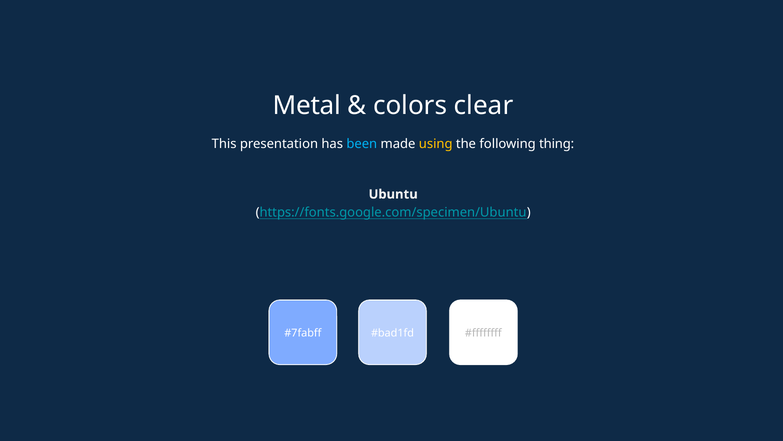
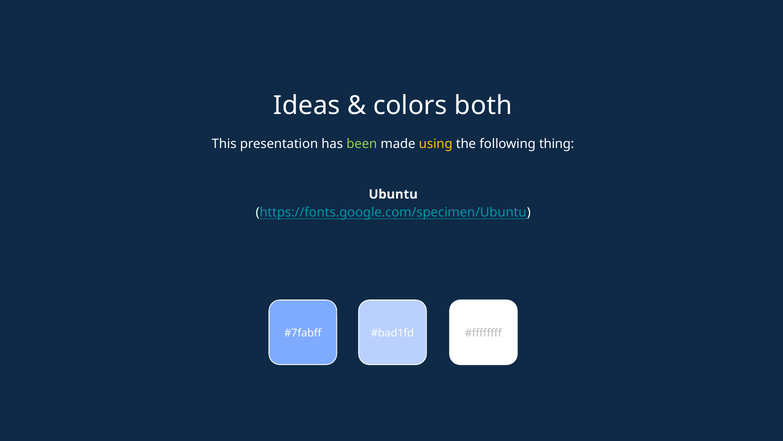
Metal: Metal -> Ideas (307, 105)
clear: clear -> both (483, 105)
been colour: light blue -> light green (362, 144)
